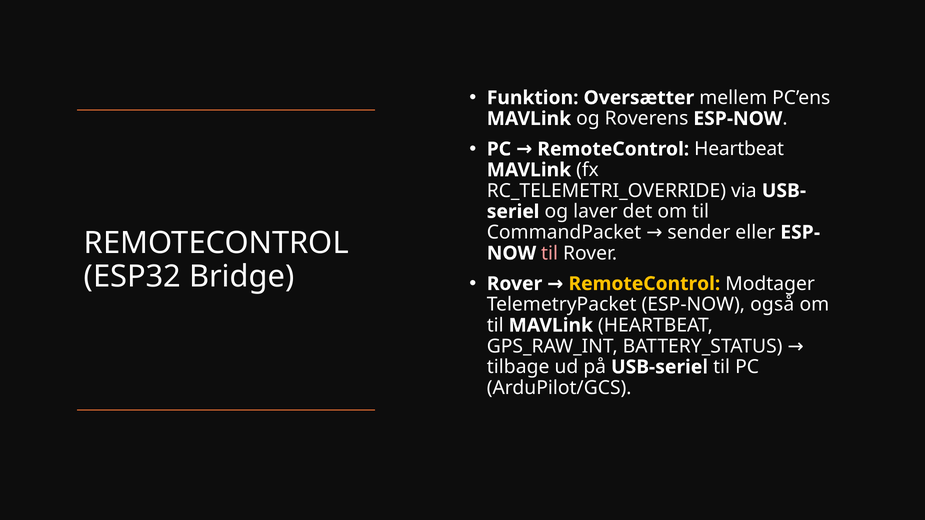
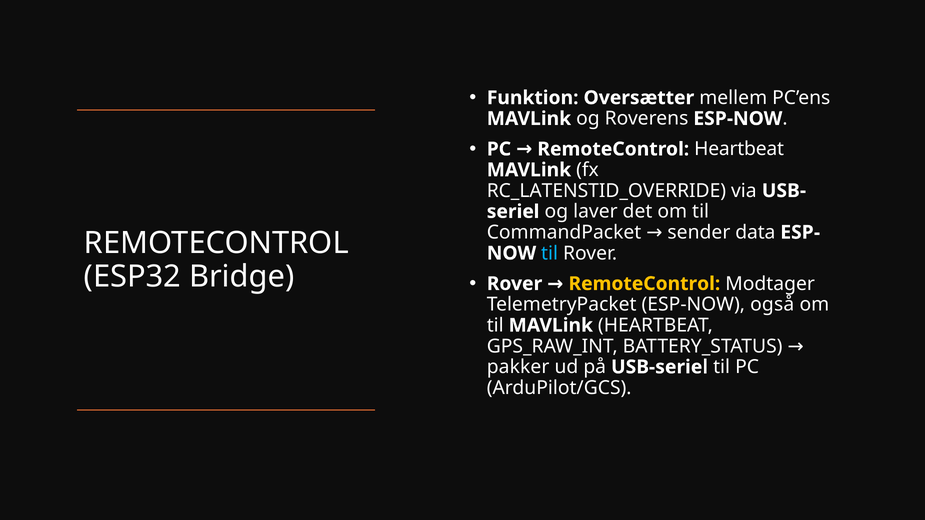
RC_TELEMETRI_OVERRIDE: RC_TELEMETRI_OVERRIDE -> RC_LATENSTID_OVERRIDE (606, 191)
eller: eller -> data (755, 233)
til colour: pink -> light blue (550, 253)
tilbage: tilbage -> pakker (518, 367)
